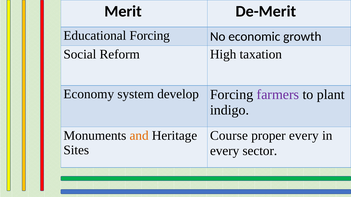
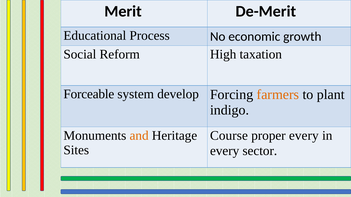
Educational Forcing: Forcing -> Process (150, 36)
Economy: Economy -> Forceable (89, 94)
farmers colour: purple -> orange (278, 95)
